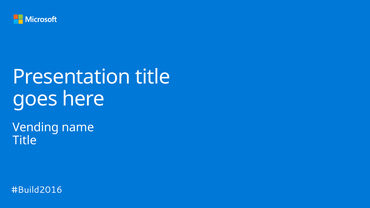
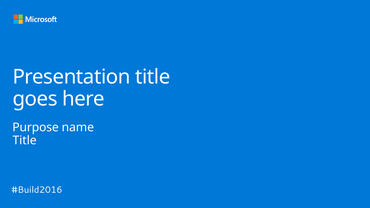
Vending: Vending -> Purpose (36, 127)
